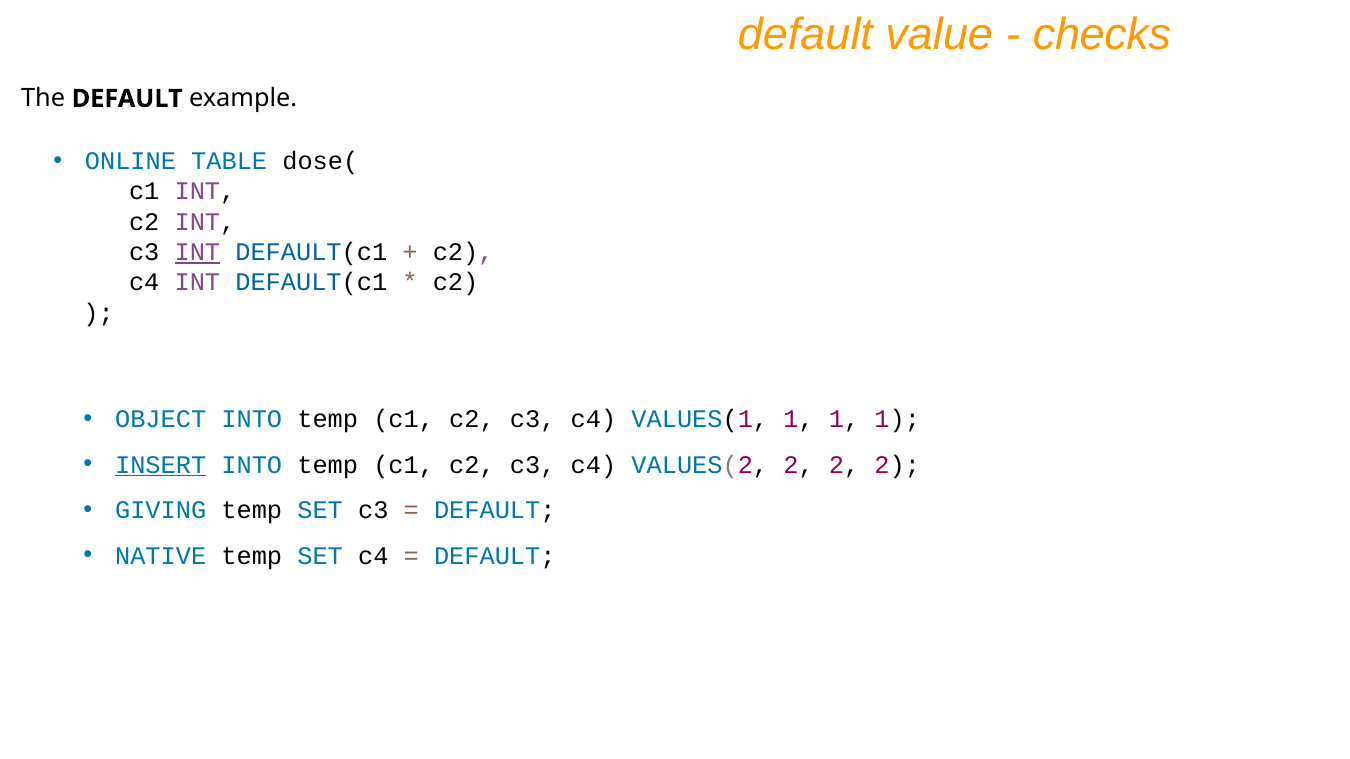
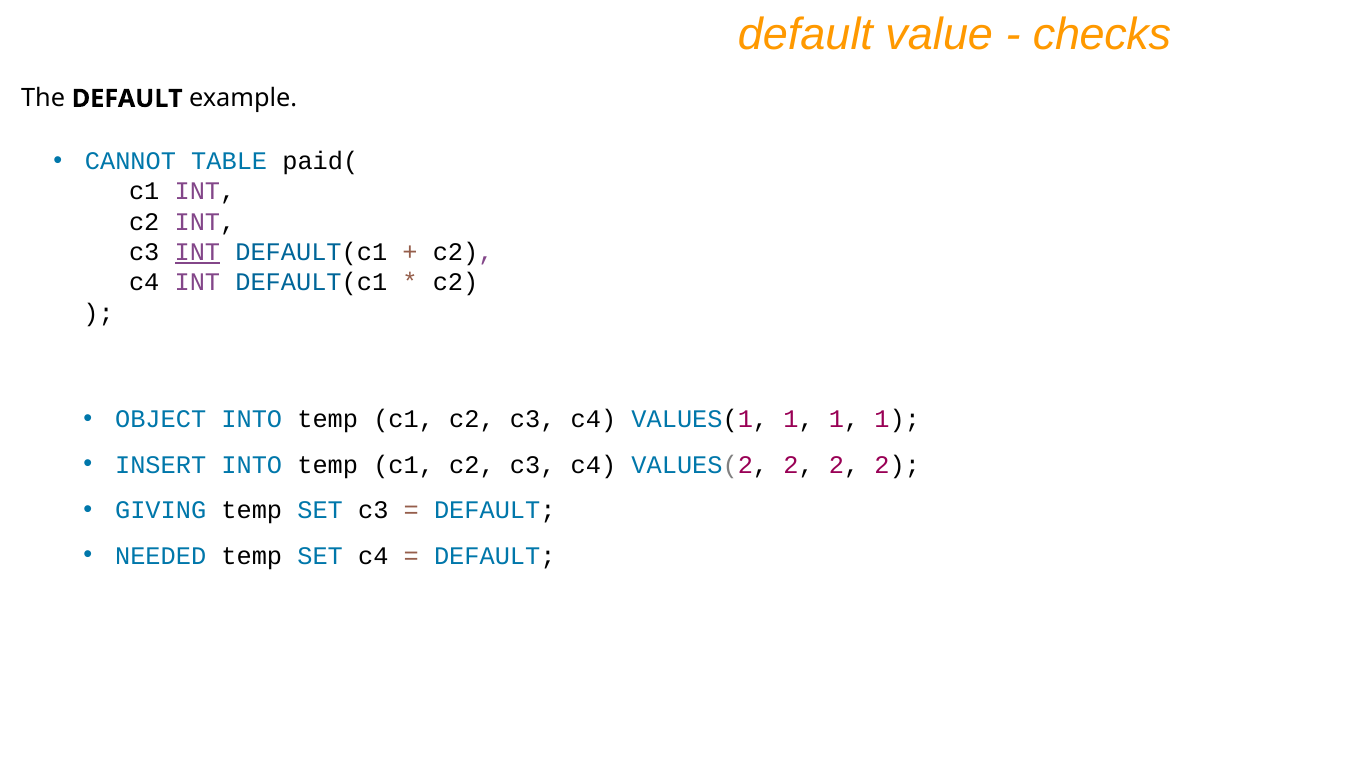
ONLINE: ONLINE -> CANNOT (130, 161)
dose(: dose( -> paid( (320, 161)
INSERT underline: present -> none (161, 465)
NATIVE: NATIVE -> NEEDED (161, 556)
